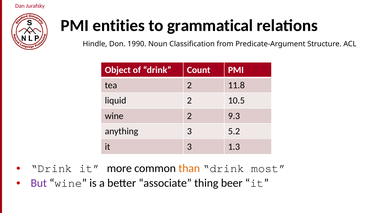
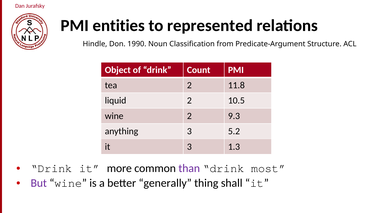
grammatical: grammatical -> represented (210, 25)
than colour: orange -> purple (189, 168)
associate: associate -> generally (165, 183)
beer: beer -> shall (232, 183)
